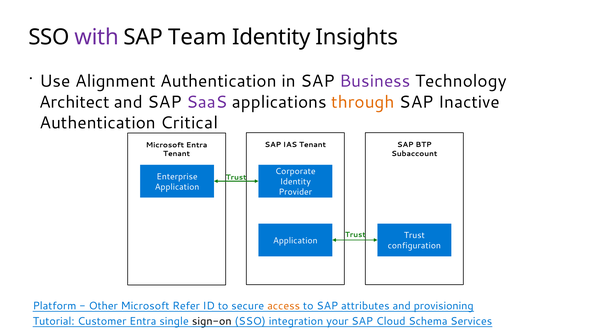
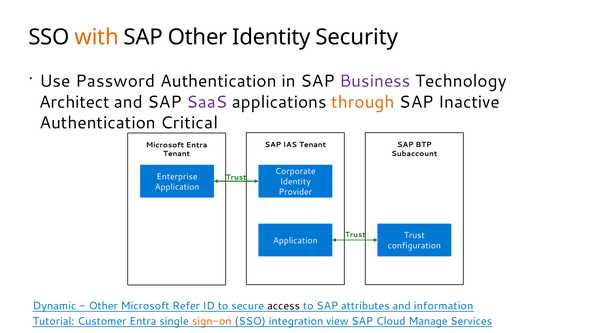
with colour: purple -> orange (97, 37)
SAP Team: Team -> Other (198, 37)
Insights: Insights -> Security (357, 37)
Alignment: Alignment -> Password (115, 81)
Platform: Platform -> Dynamic (54, 305)
access colour: orange -> black (284, 305)
provisioning: provisioning -> information (444, 305)
sign-on colour: black -> orange (212, 321)
your: your -> view (337, 321)
Schema: Schema -> Manage (428, 321)
